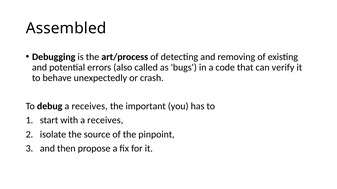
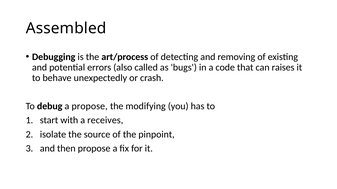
verify: verify -> raises (283, 68)
debug a receives: receives -> propose (90, 106)
important: important -> modifying (146, 106)
